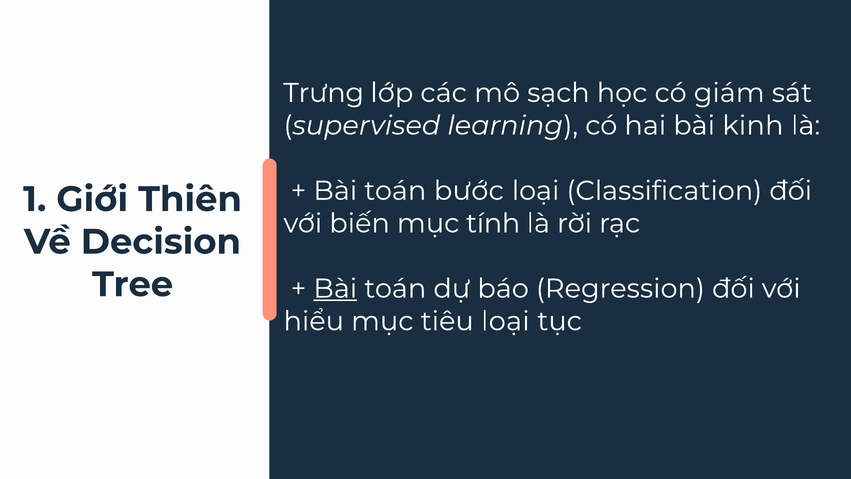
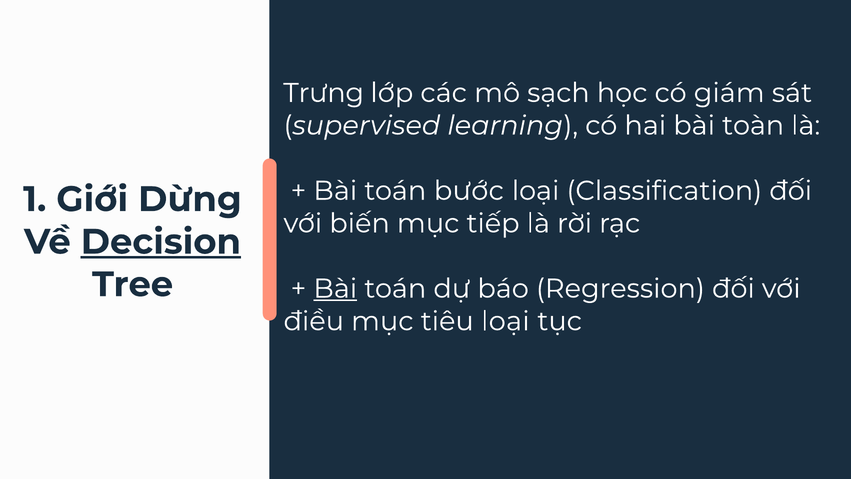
kinh: kinh -> toàn (753, 125)
Thiên: Thiên -> Dừng (190, 199)
tính: tính -> tiếp (493, 223)
Decision underline: none -> present (161, 242)
hiểu: hiểu -> điều (314, 321)
